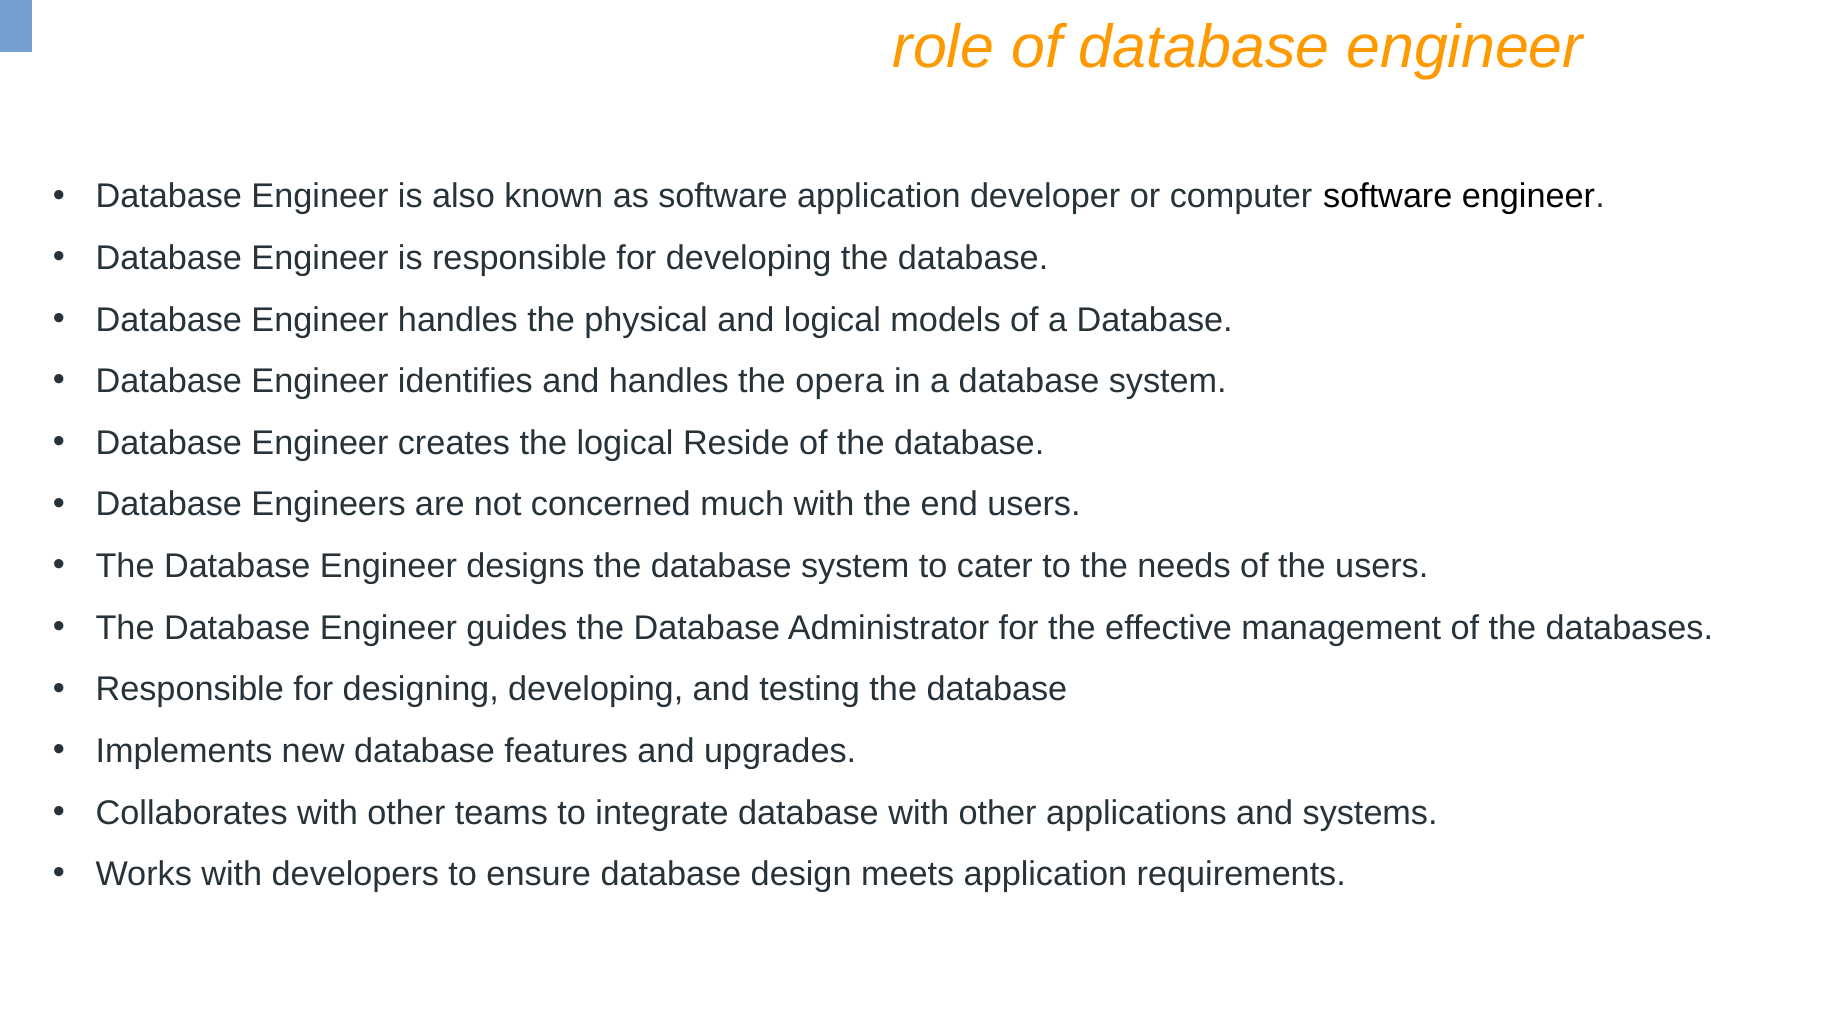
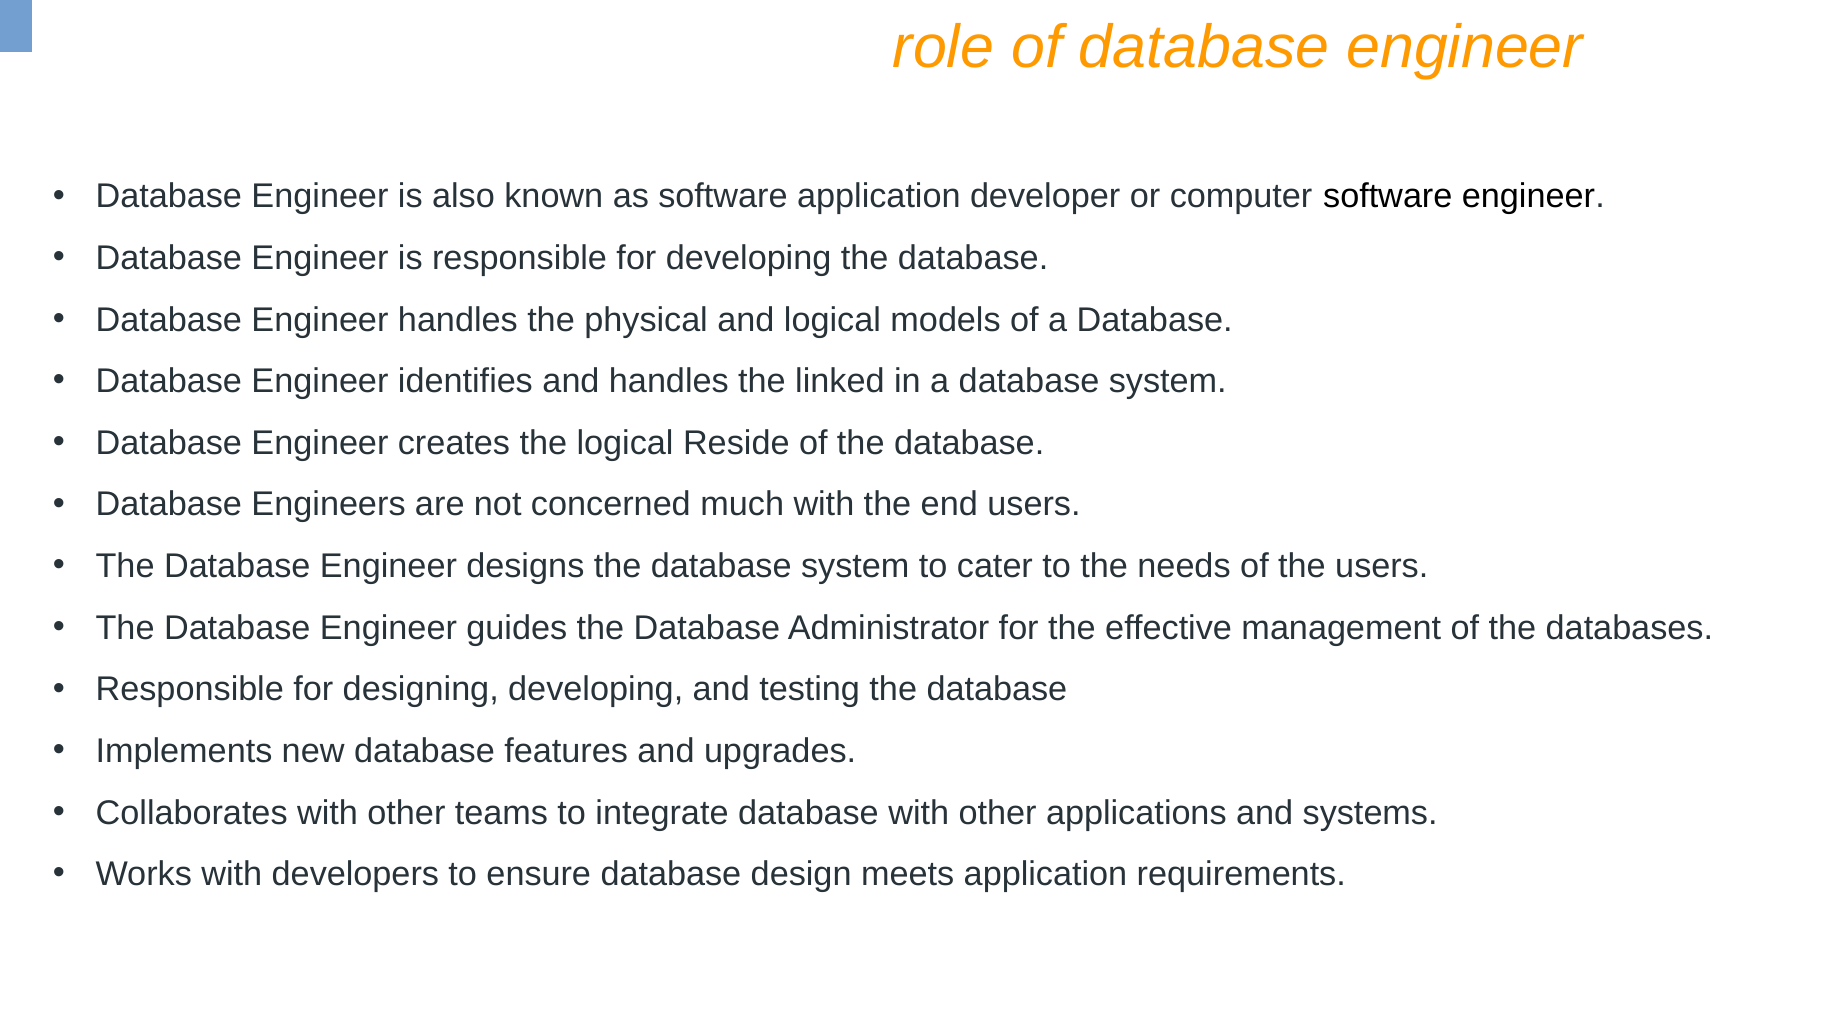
opera: opera -> linked (840, 381)
